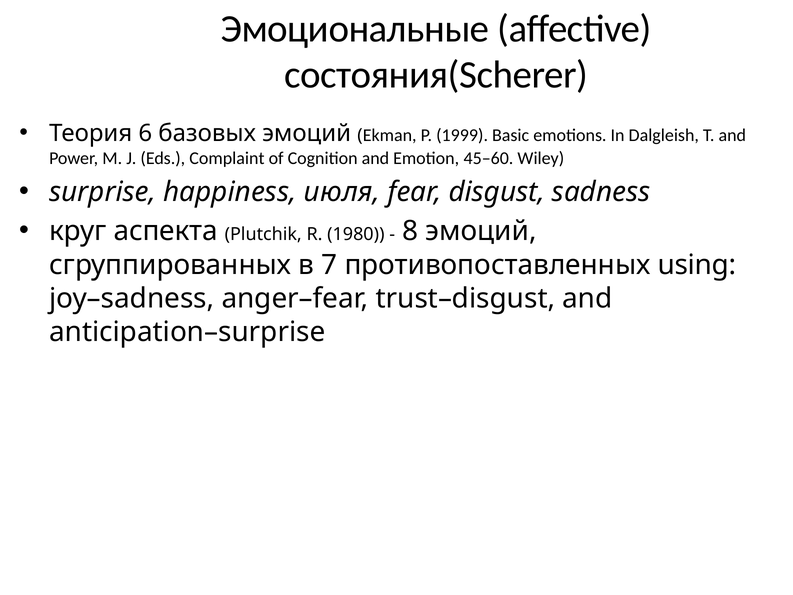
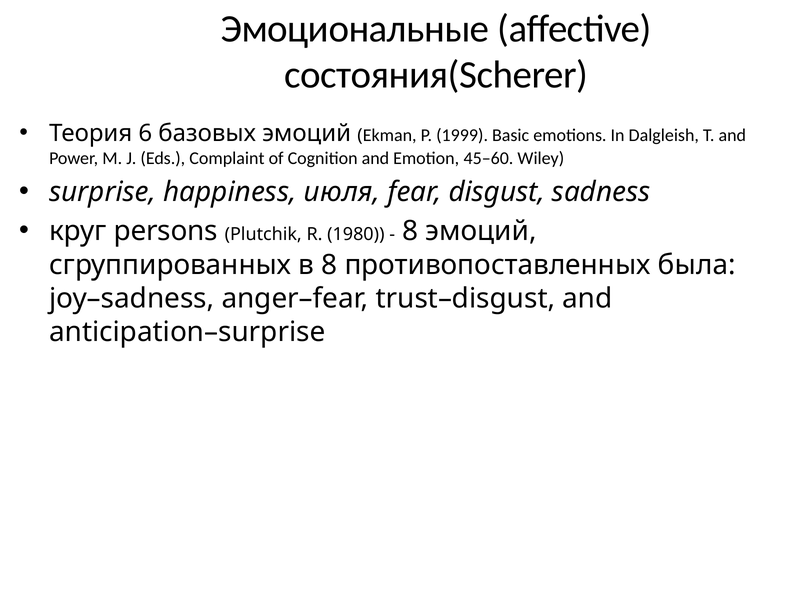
аспекта: аспекта -> persons (166, 231)
в 7: 7 -> 8 (329, 265)
using: using -> была (697, 265)
